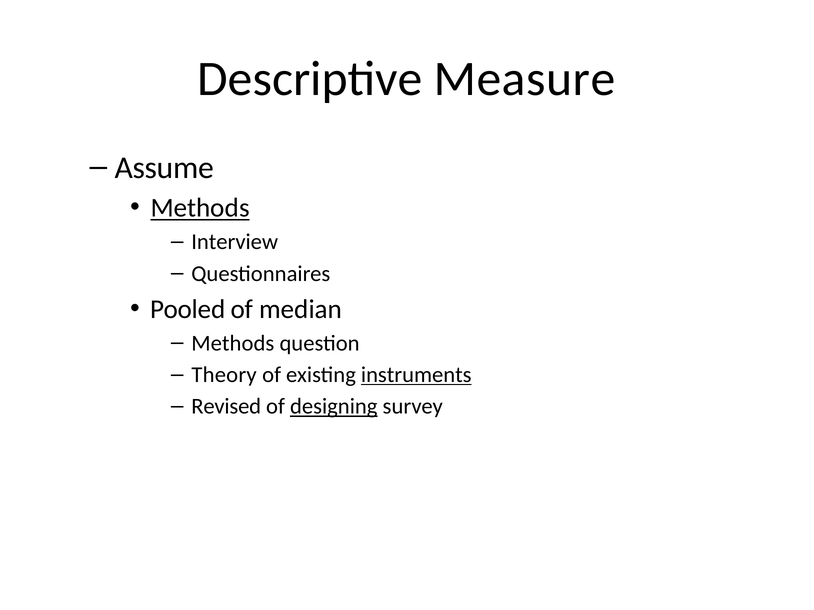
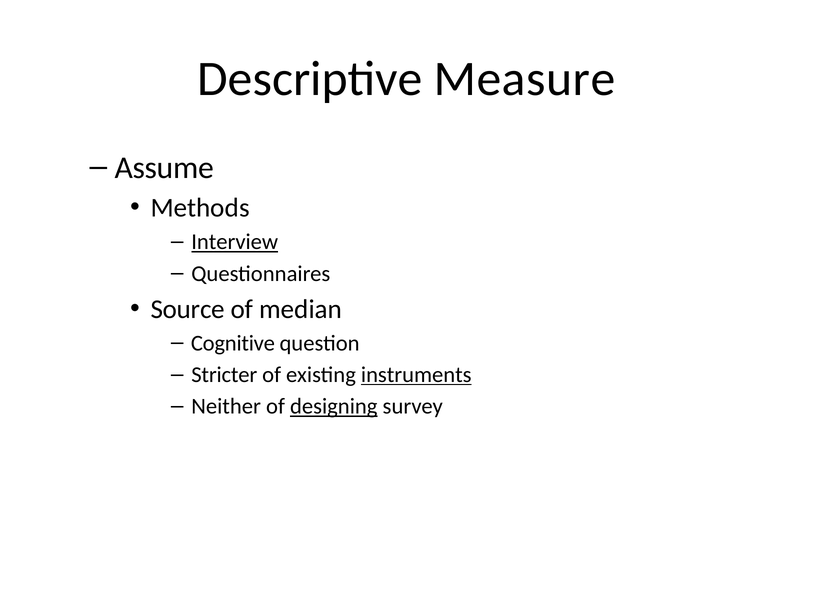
Methods underline: present -> none (200, 208)
Interview underline: none -> present (235, 242)
Pooled: Pooled -> Source (188, 309)
Methods: Methods -> Cognitive (233, 343)
Theory: Theory -> Stricter (224, 375)
Revised: Revised -> Neither (226, 407)
